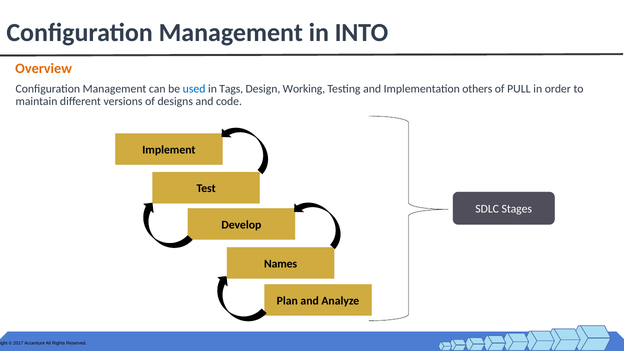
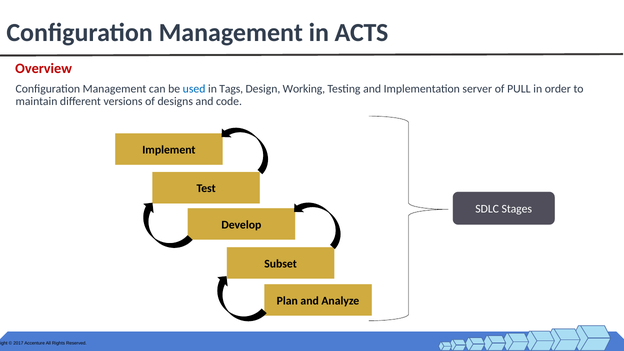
INTO: INTO -> ACTS (361, 33)
Overview colour: orange -> red (44, 69)
others: others -> server (477, 89)
Names: Names -> Subset (281, 264)
